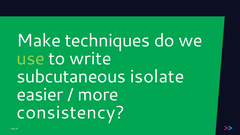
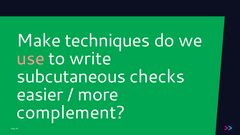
use colour: light green -> pink (31, 59)
isolate: isolate -> checks (157, 77)
consistency: consistency -> complement (71, 113)
